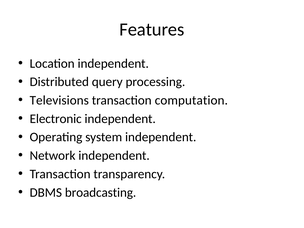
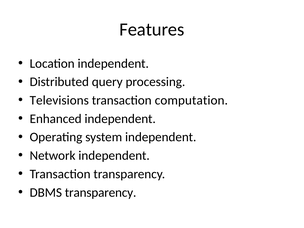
Electronic: Electronic -> Enhanced (56, 119)
DBMS broadcasting: broadcasting -> transparency (101, 192)
